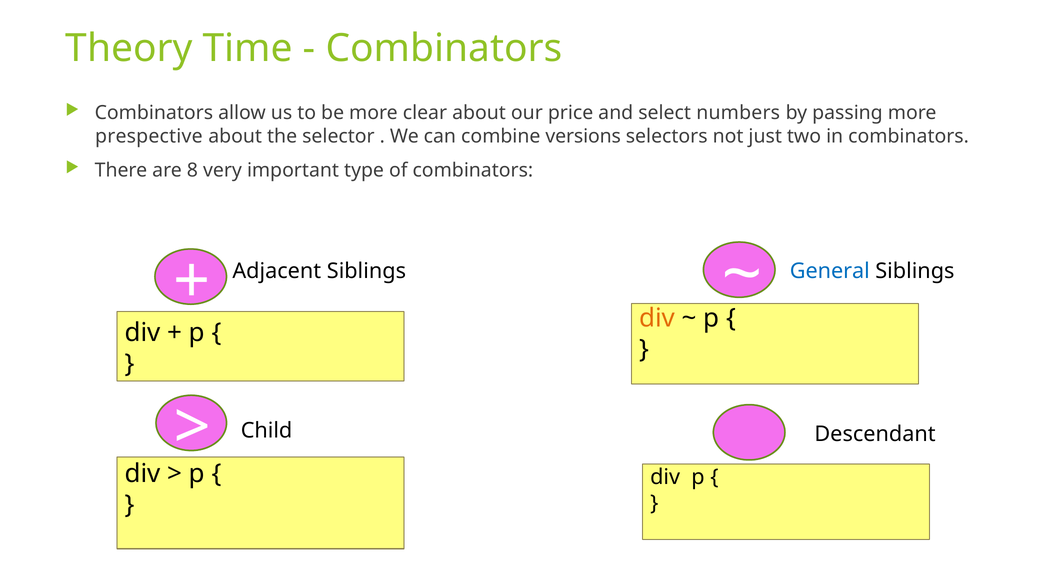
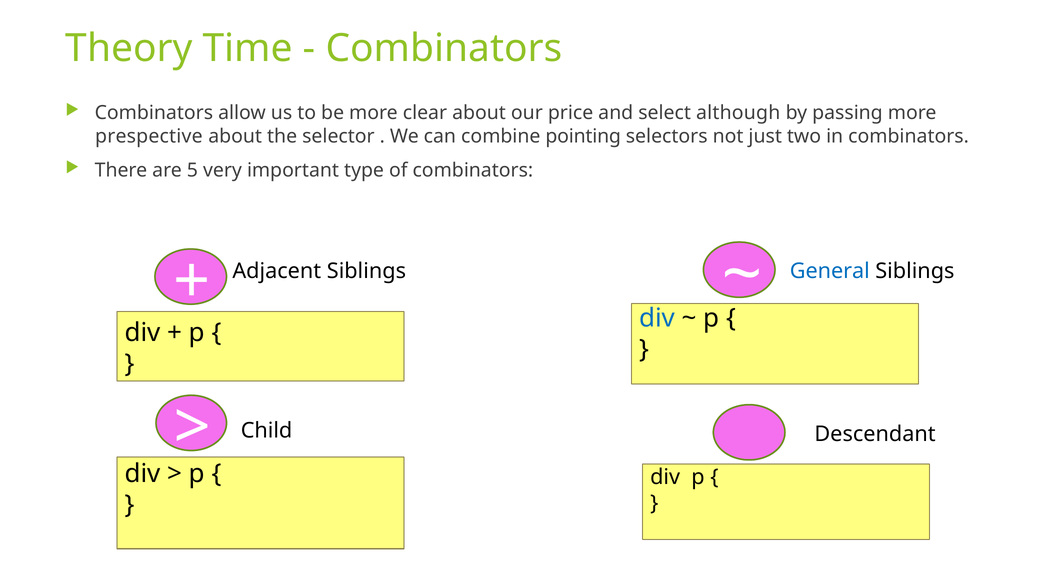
numbers: numbers -> although (738, 113)
versions: versions -> pointing (583, 136)
8: 8 -> 5 (192, 171)
div colour: orange -> blue (657, 318)
